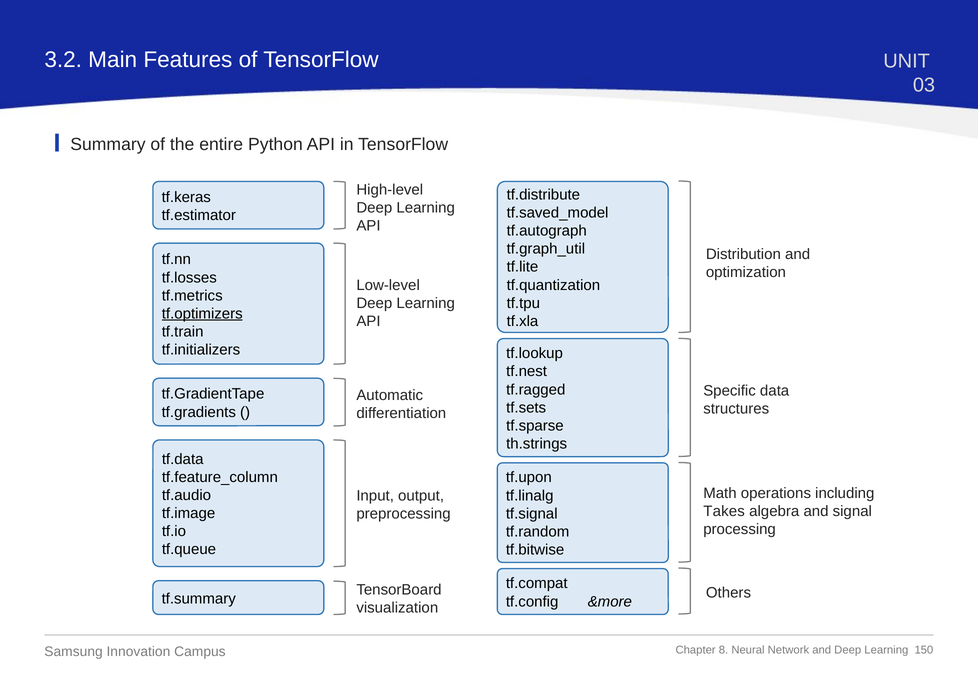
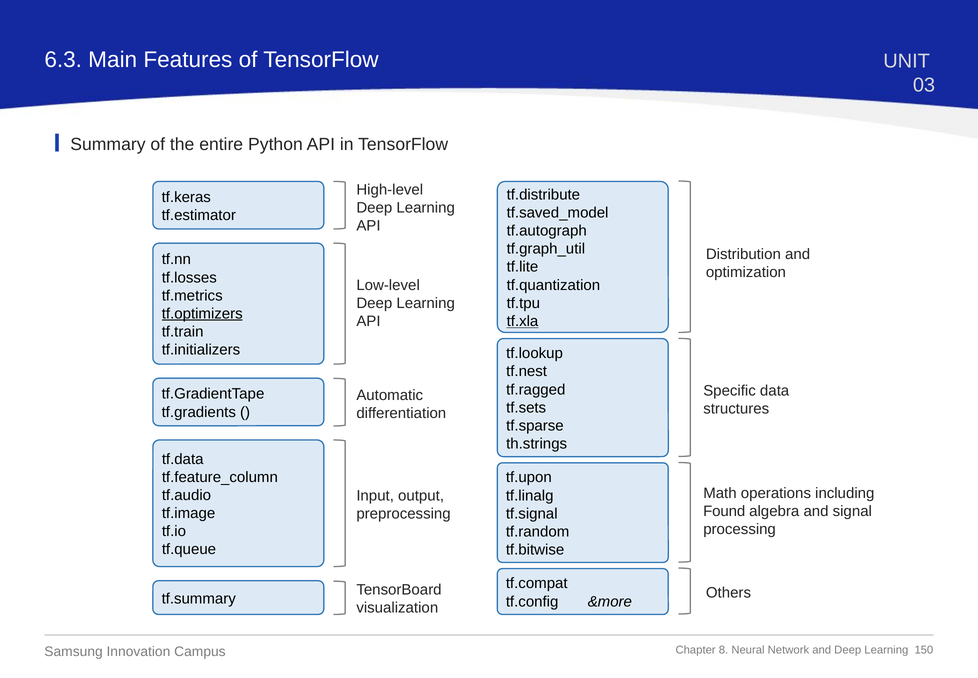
3.2: 3.2 -> 6.3 (63, 60)
tf.xla underline: none -> present (523, 321)
Takes: Takes -> Found (724, 511)
